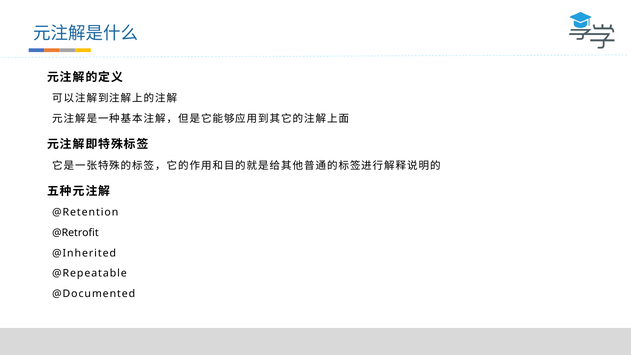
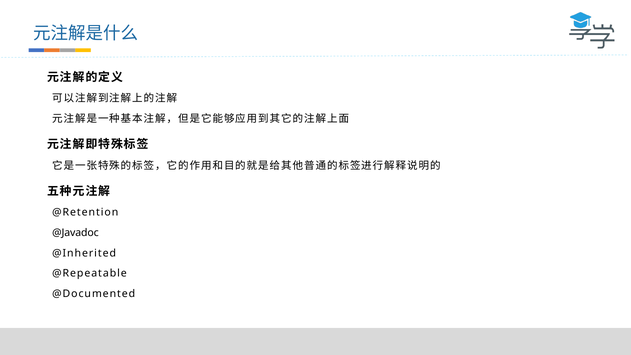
@Retrofit: @Retrofit -> @Javadoc (75, 233)
